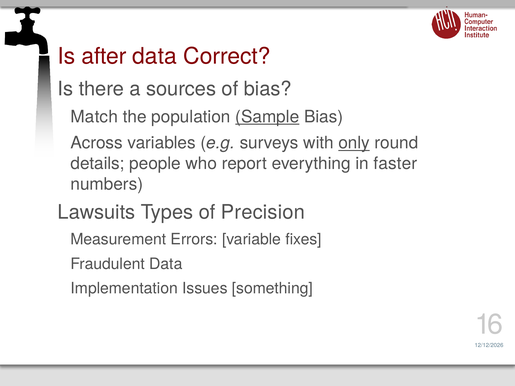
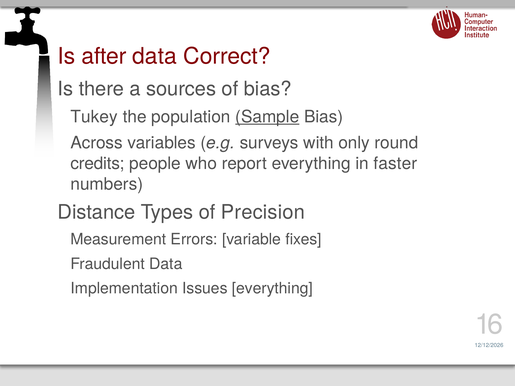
Match: Match -> Tukey (94, 117)
only underline: present -> none (354, 143)
details: details -> credits (98, 164)
Lawsuits: Lawsuits -> Distance (96, 213)
Issues something: something -> everything (272, 289)
